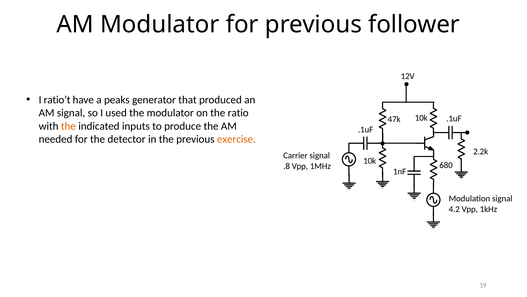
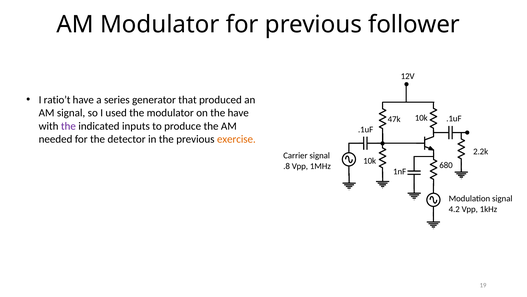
peaks: peaks -> series (117, 100)
the ratio: ratio -> have (238, 113)
the colour: orange -> purple (68, 126)
